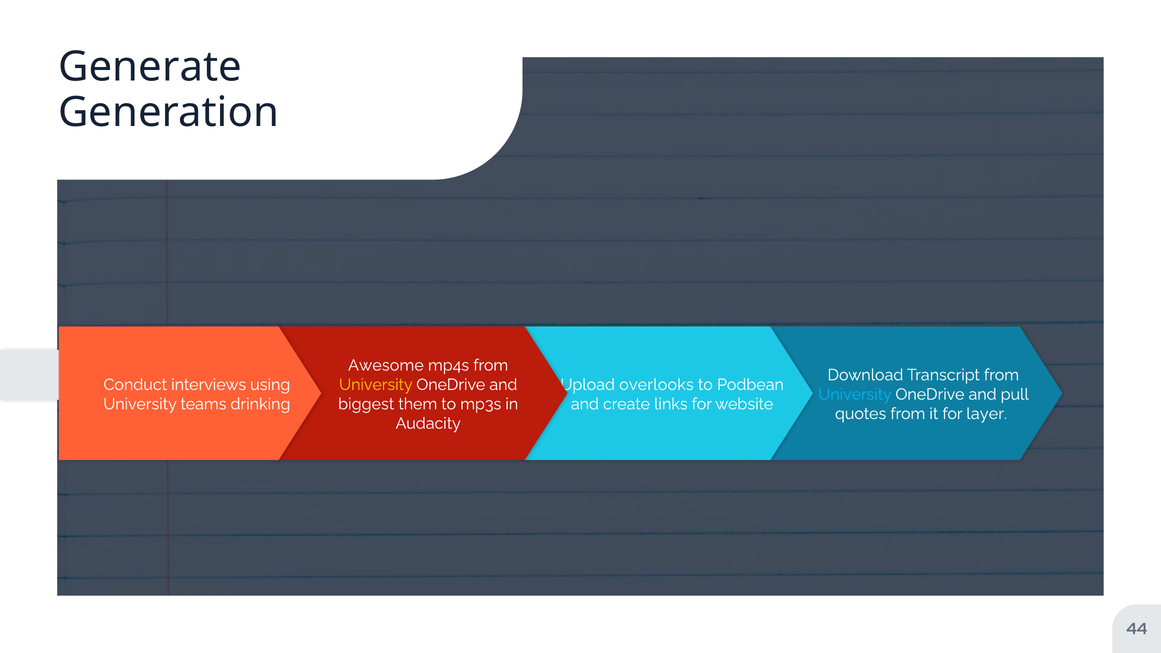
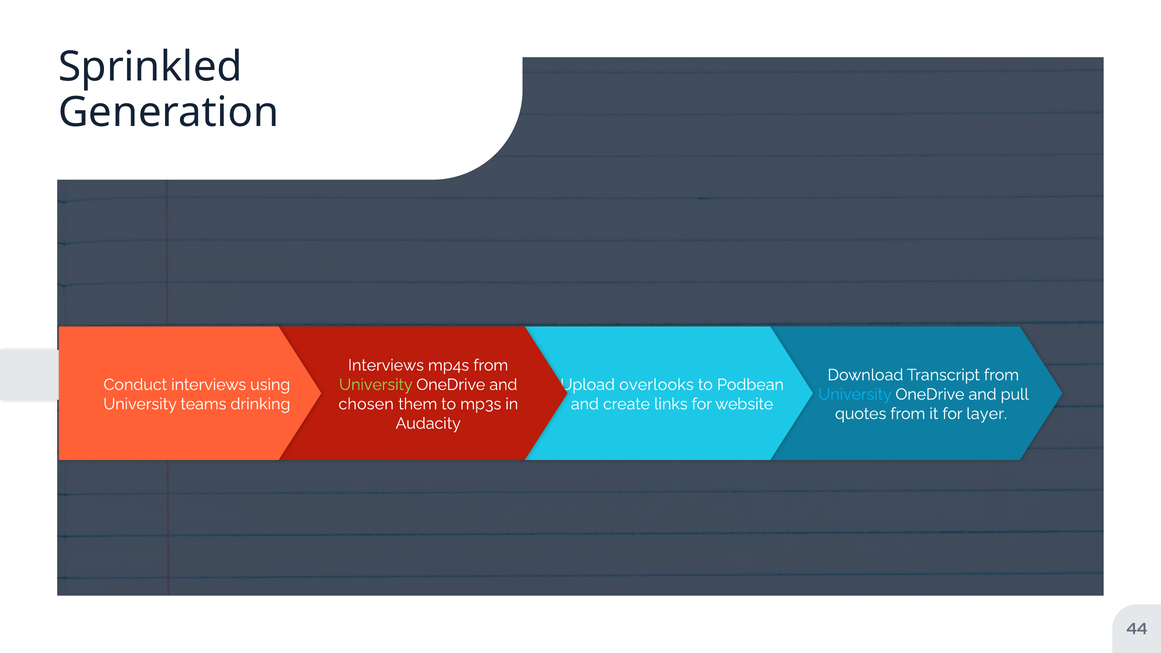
Generate: Generate -> Sprinkled (150, 67)
Awesome: Awesome -> Interviews (386, 365)
University colour: yellow -> light green (376, 385)
biggest: biggest -> chosen (366, 404)
